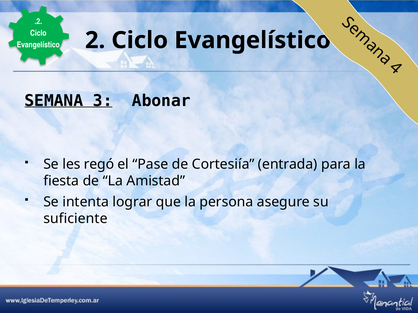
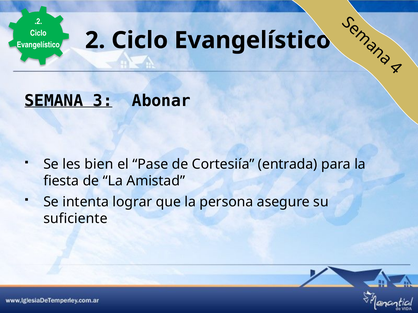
regó: regó -> bien (99, 165)
